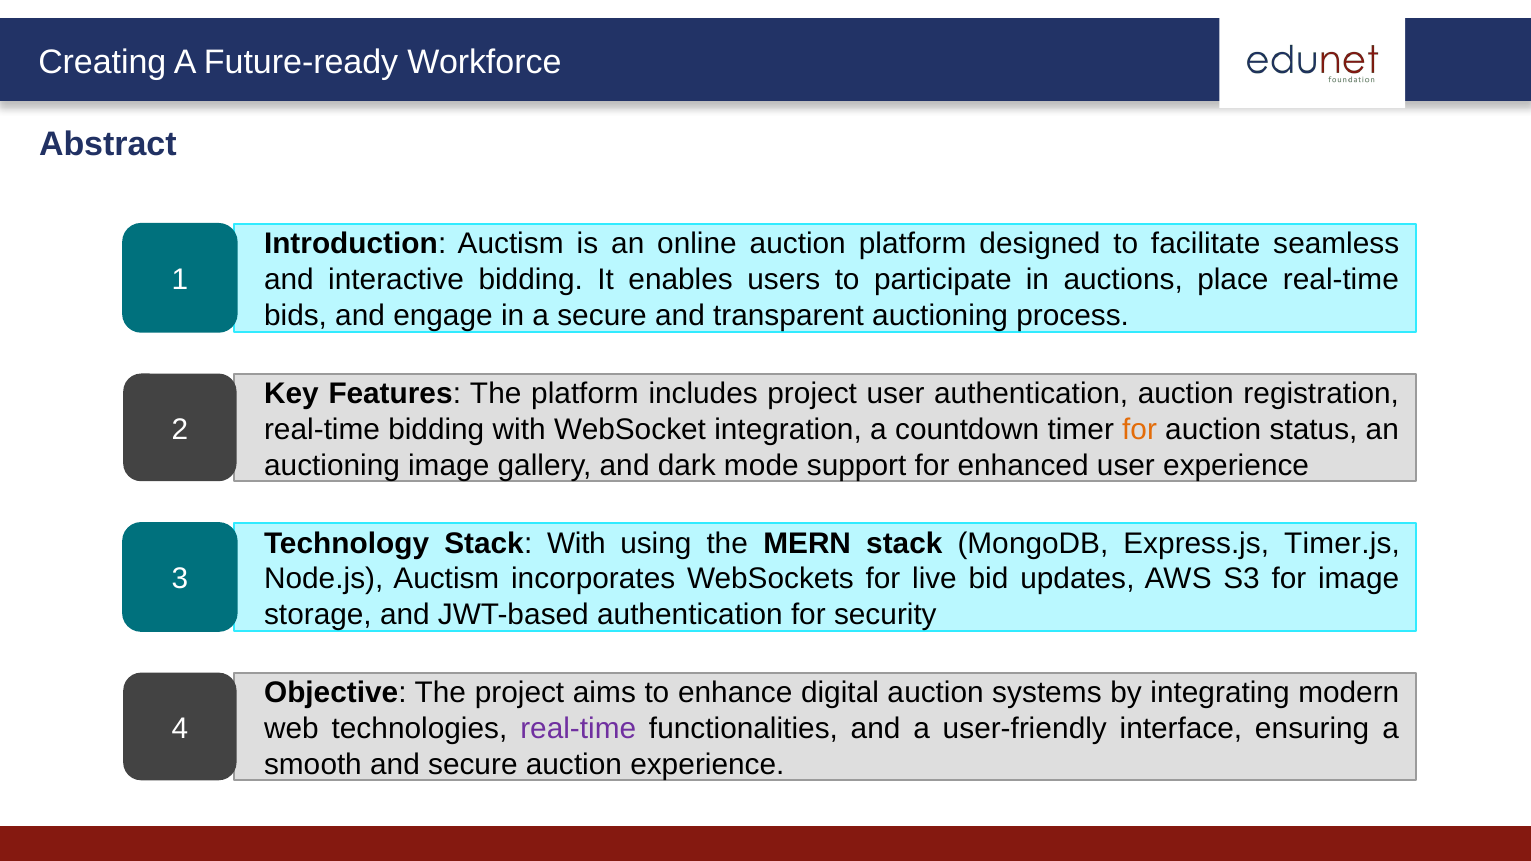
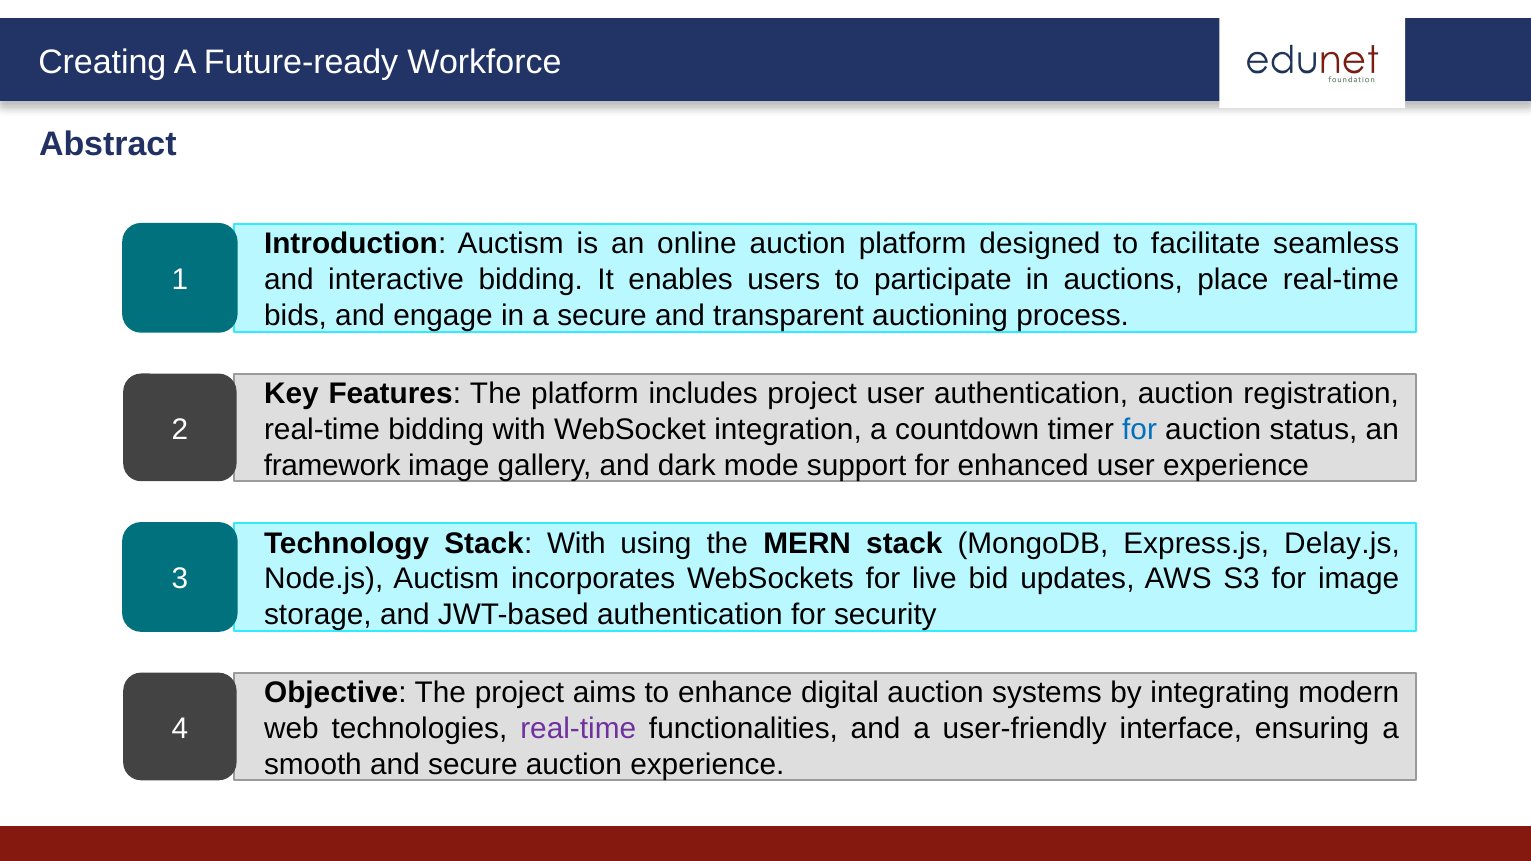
for colour: orange -> blue (1140, 430)
auctioning: auctioning -> framework (332, 465)
Timer.js: Timer.js -> Delay.js (1342, 543)
